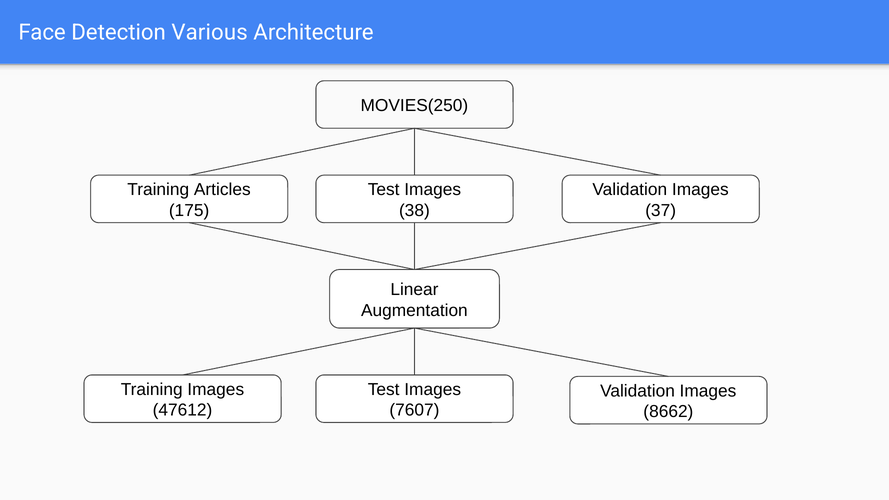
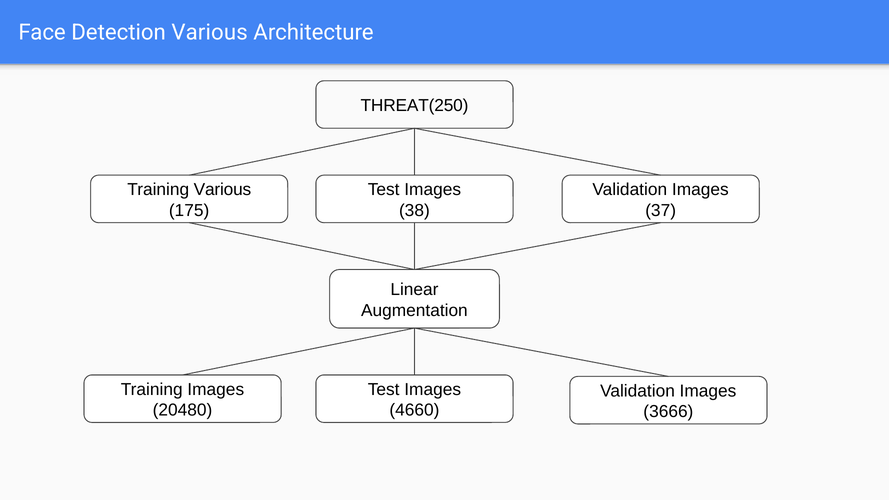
MOVIES(250: MOVIES(250 -> THREAT(250 (414, 106)
Training Articles: Articles -> Various (222, 190)
47612: 47612 -> 20480 (183, 410)
7607: 7607 -> 4660 (414, 410)
8662: 8662 -> 3666 (668, 412)
